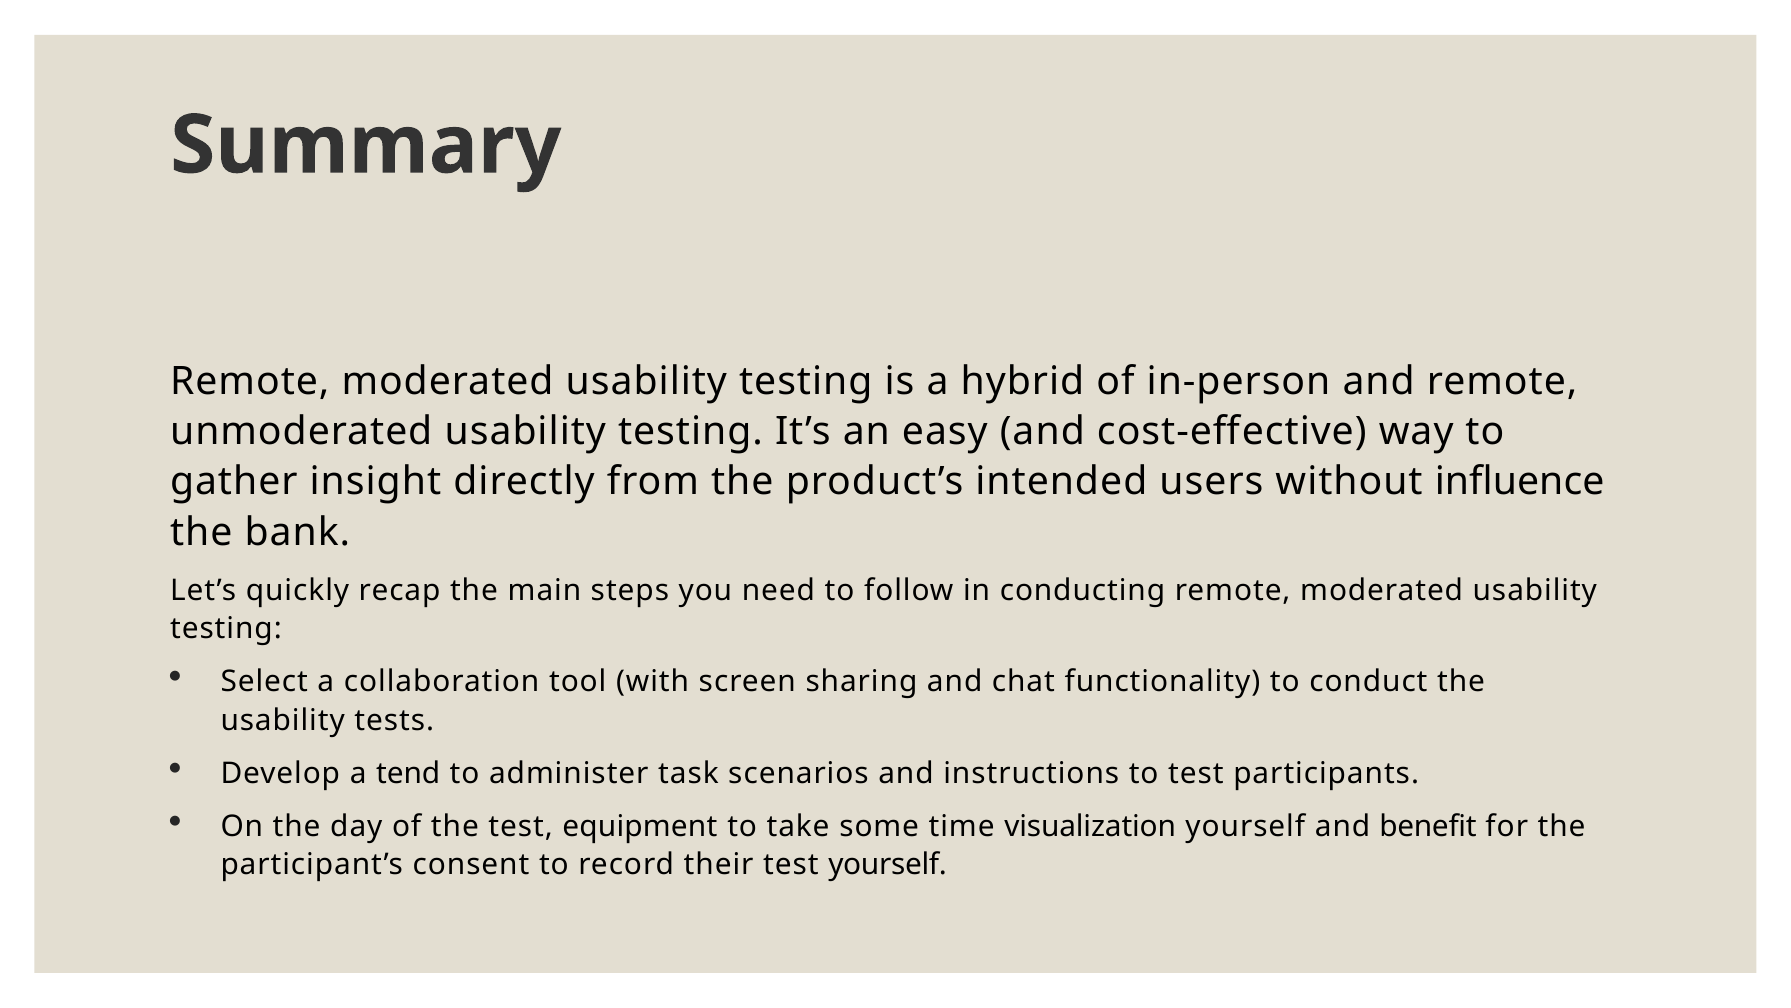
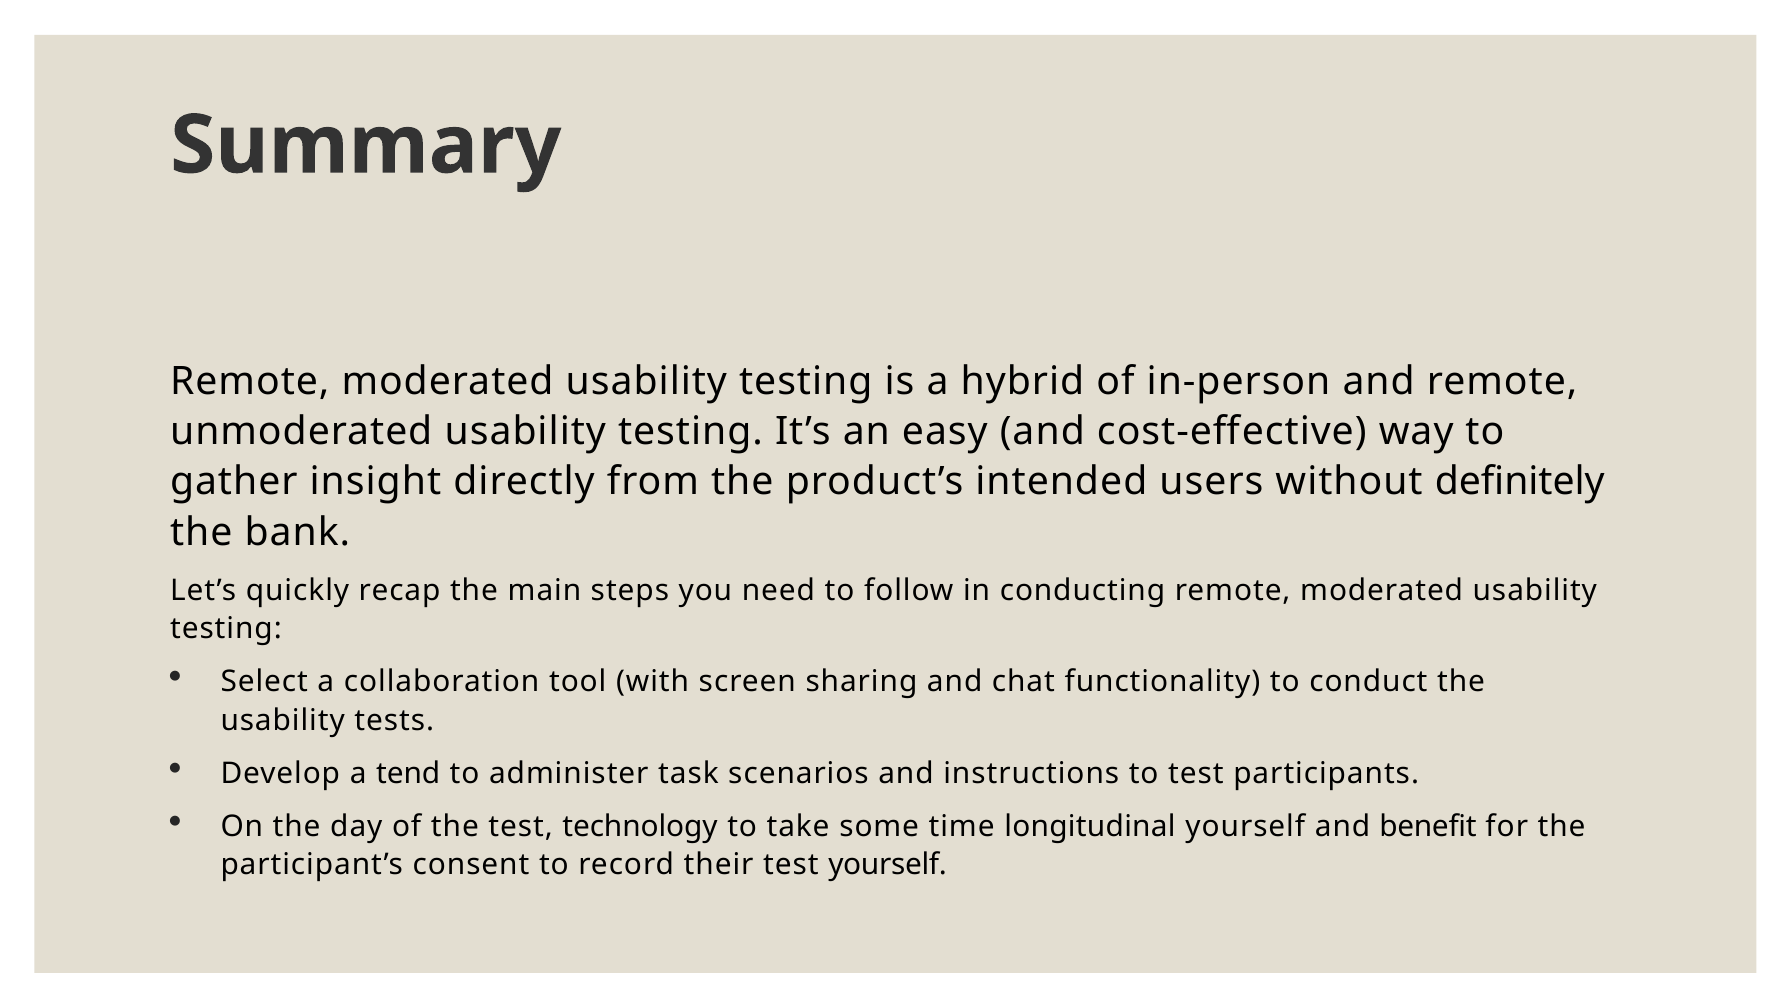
influence: influence -> definitely (1520, 482)
equipment: equipment -> technology (640, 826)
visualization: visualization -> longitudinal (1090, 826)
